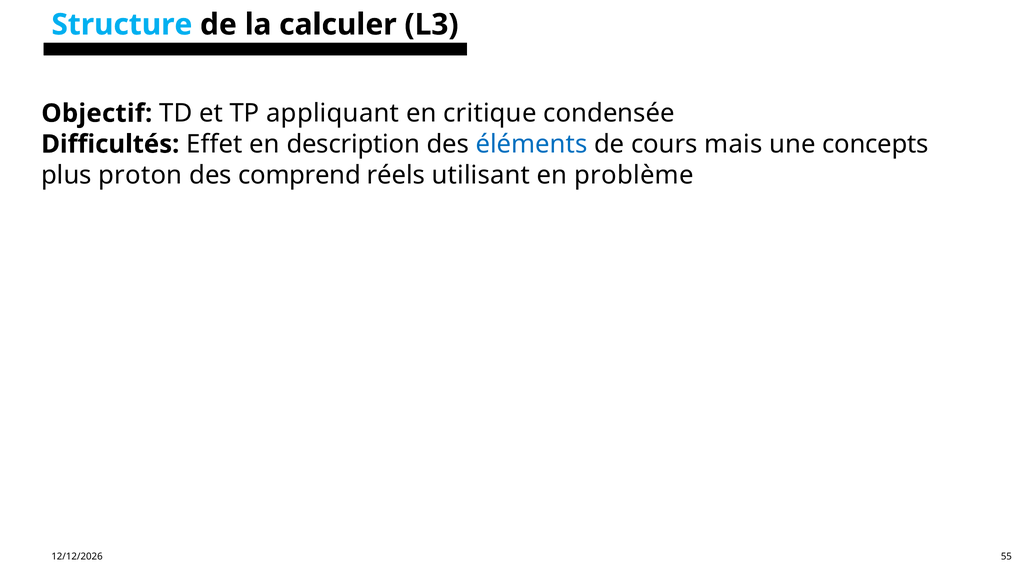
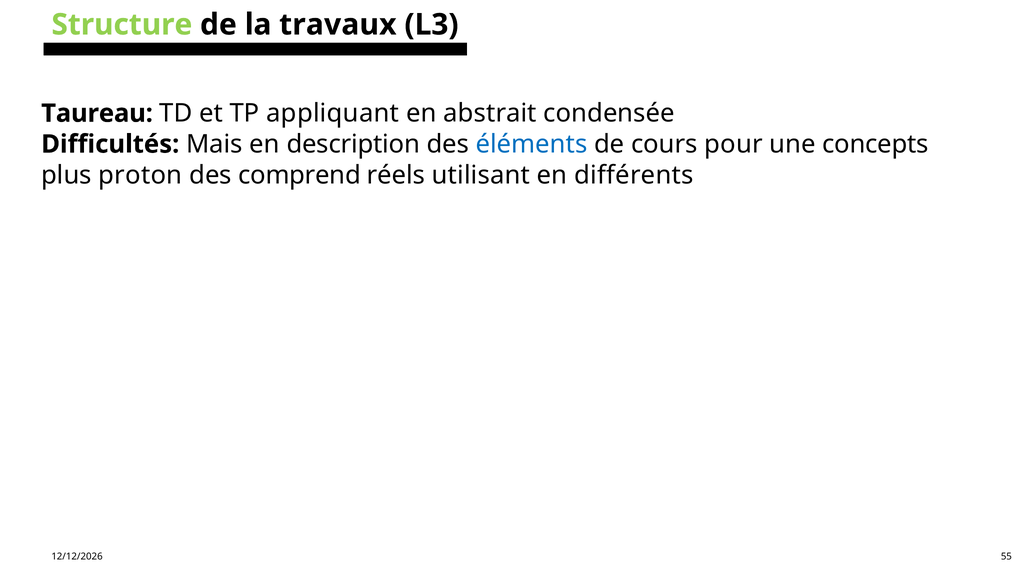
Structure colour: light blue -> light green (122, 25)
calculer: calculer -> travaux (338, 25)
Objectif: Objectif -> Taureau (97, 113)
critique: critique -> abstrait (490, 113)
Effet: Effet -> Mais (214, 144)
mais: mais -> pour (734, 144)
problème: problème -> différents (634, 175)
